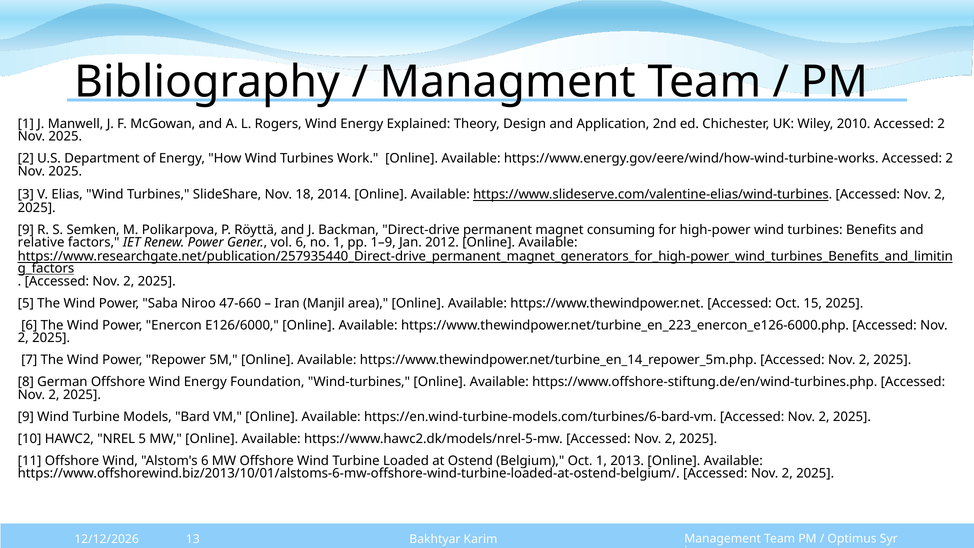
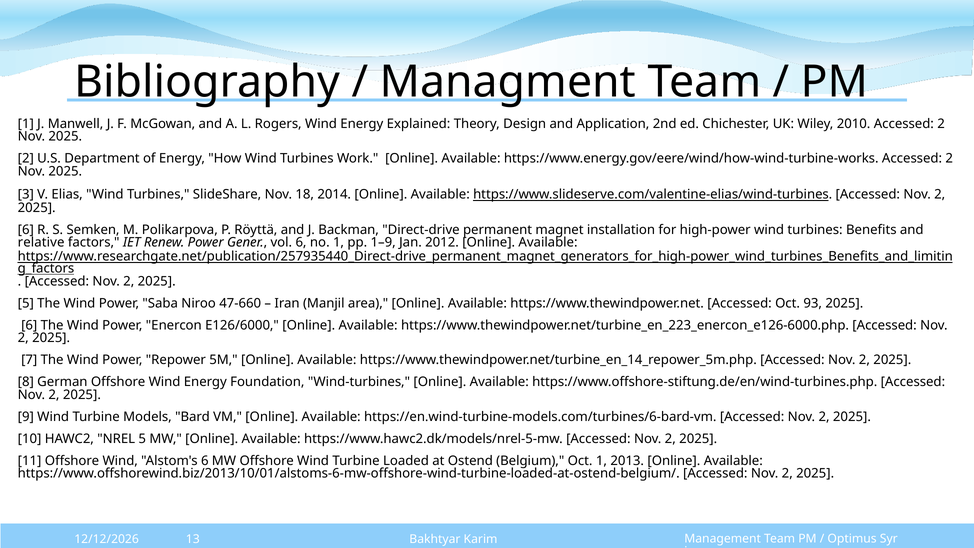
9: 9 -> 6 (26, 230)
consuming: consuming -> installation (621, 230)
15: 15 -> 93 (813, 303)
